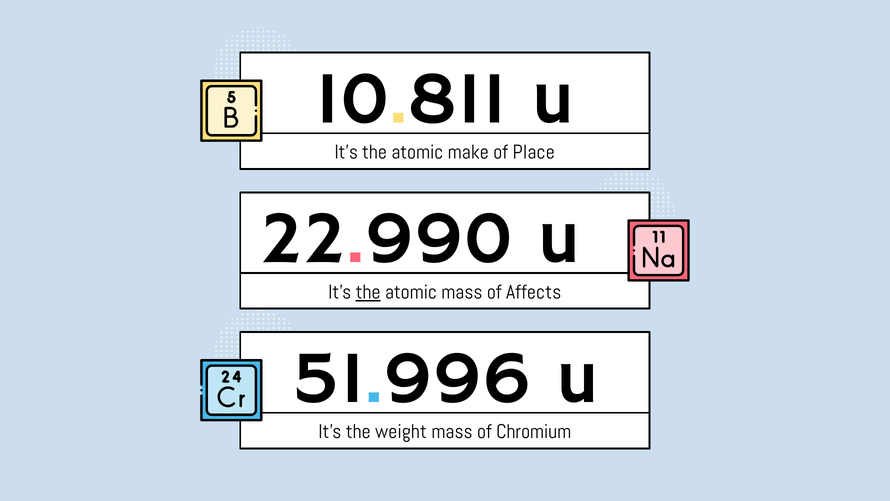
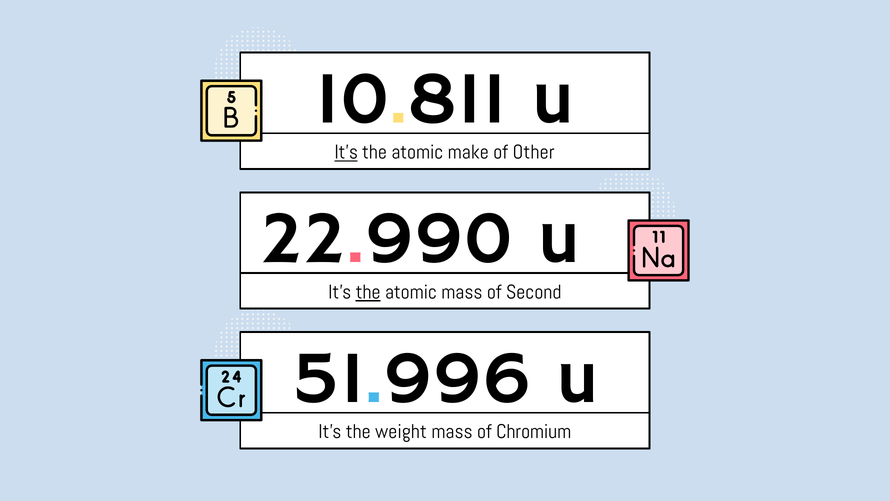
It’s underline: none -> present (346, 152)
Place: Place -> Other (534, 152)
Affects: Affects -> Second (534, 292)
